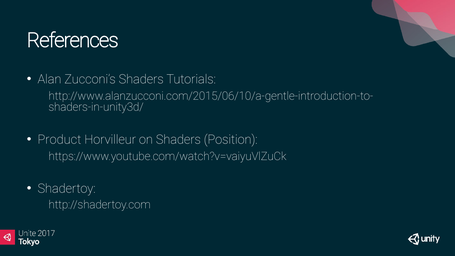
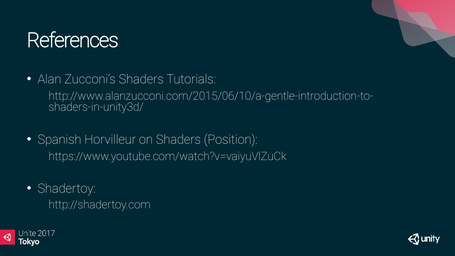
Product: Product -> Spanish (59, 140)
